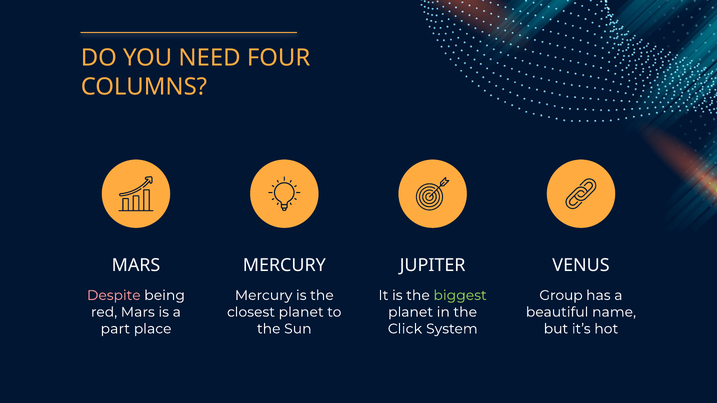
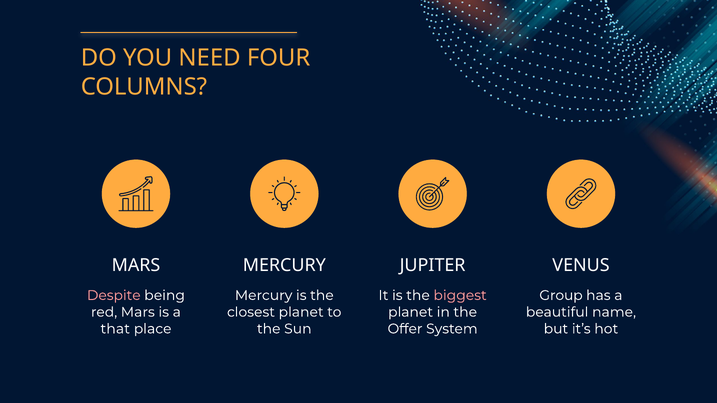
biggest colour: light green -> pink (460, 296)
part: part -> that (115, 329)
Click: Click -> Offer (405, 329)
